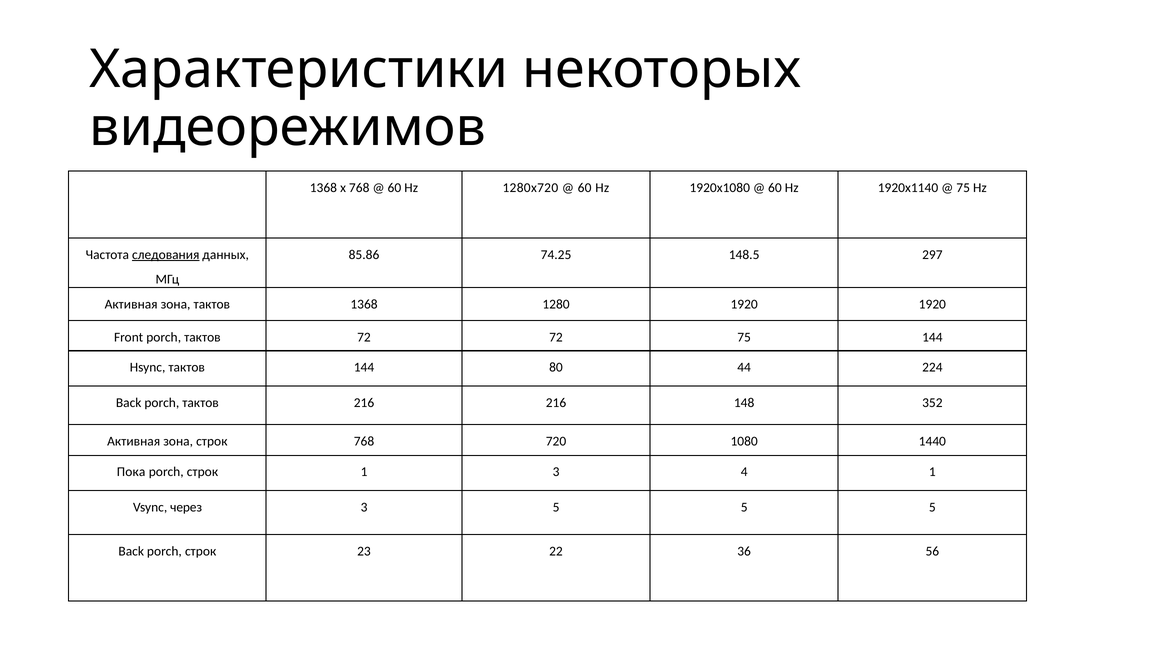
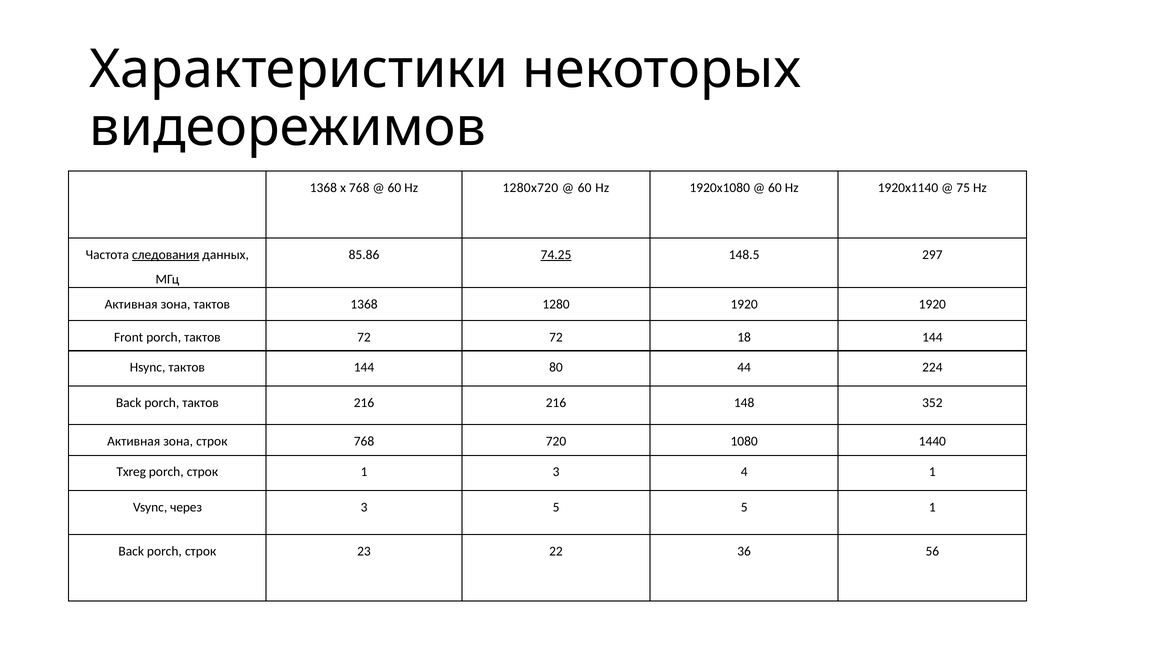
74.25 underline: none -> present (556, 255)
72 75: 75 -> 18 (744, 337)
Пока: Пока -> Txreg (131, 472)
5 5 5: 5 -> 1 (932, 507)
